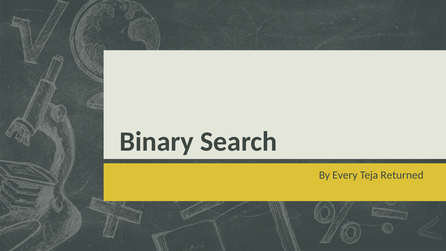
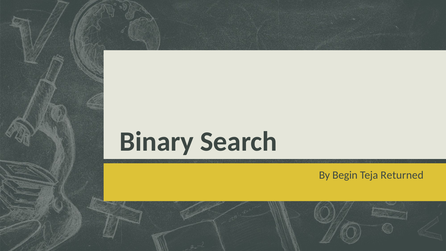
Every: Every -> Begin (345, 175)
